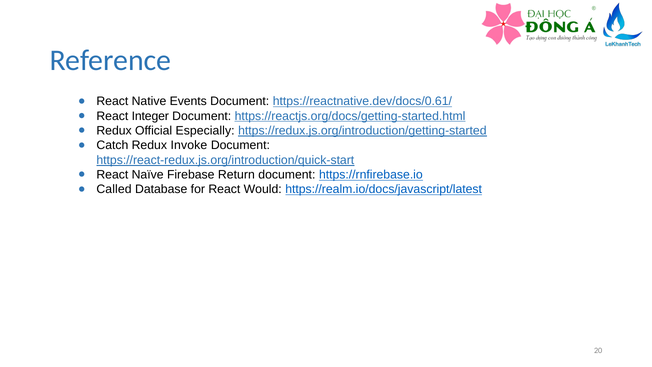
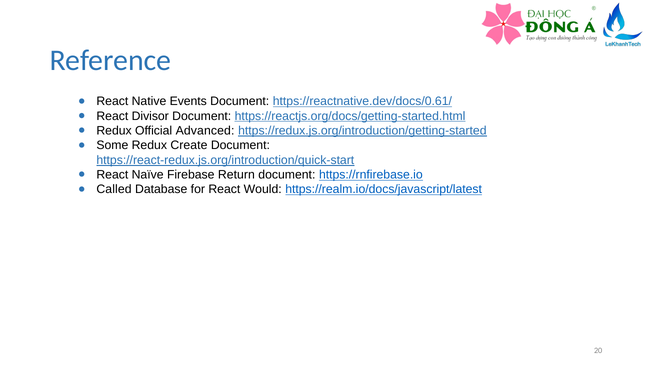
Integer: Integer -> Divisor (150, 116)
Especially: Especially -> Advanced (205, 131)
Catch: Catch -> Some (112, 145)
Invoke: Invoke -> Create (189, 145)
